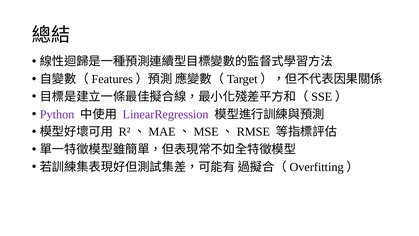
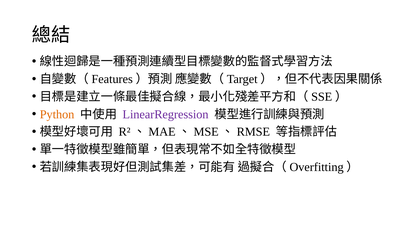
Python colour: purple -> orange (57, 114)
